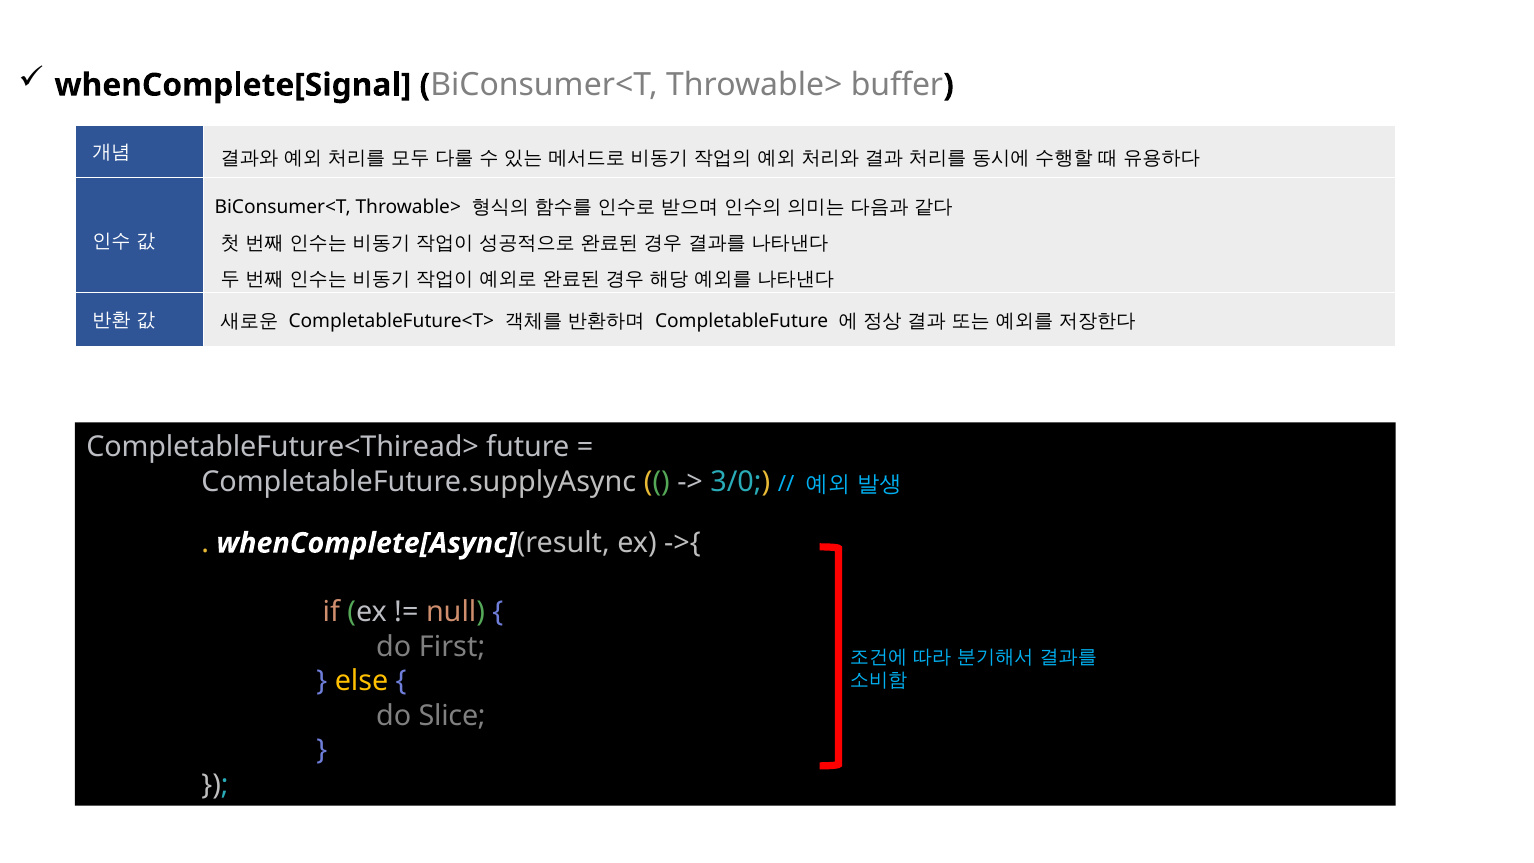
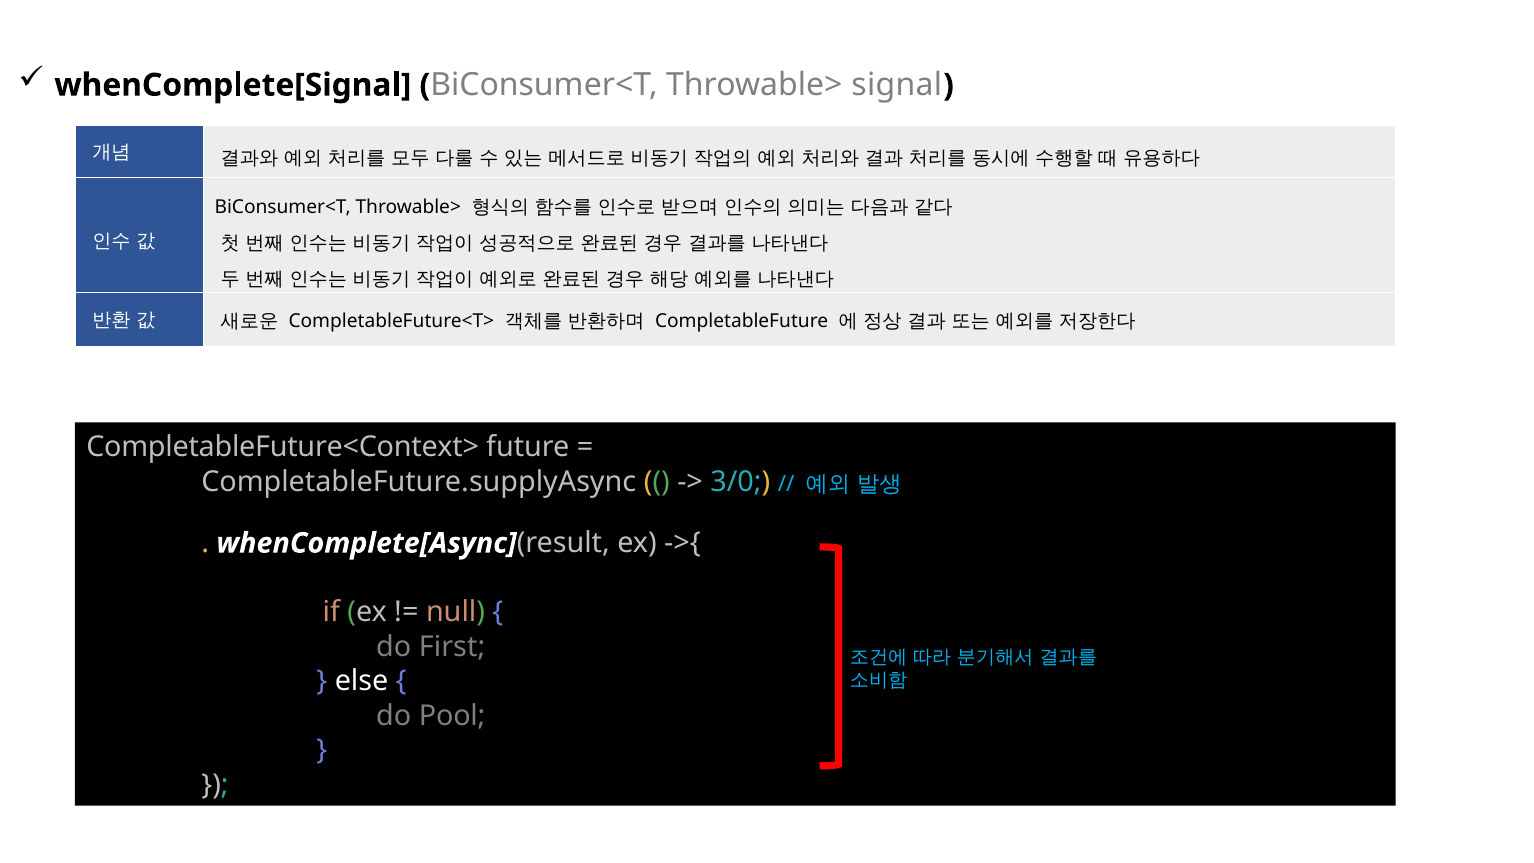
buffer: buffer -> signal (897, 85)
CompletableFuture<Thiread>: CompletableFuture<Thiread> -> CompletableFuture<Context> (283, 447)
else colour: yellow -> white (362, 681)
Slice: Slice -> Pool (452, 716)
